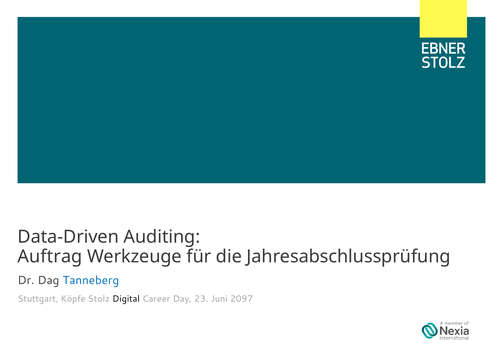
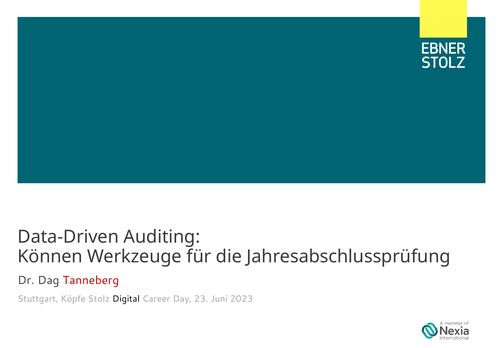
Auftrag: Auftrag -> Können (50, 257)
Tanneberg colour: blue -> red (91, 280)
2097: 2097 -> 2023 (242, 299)
